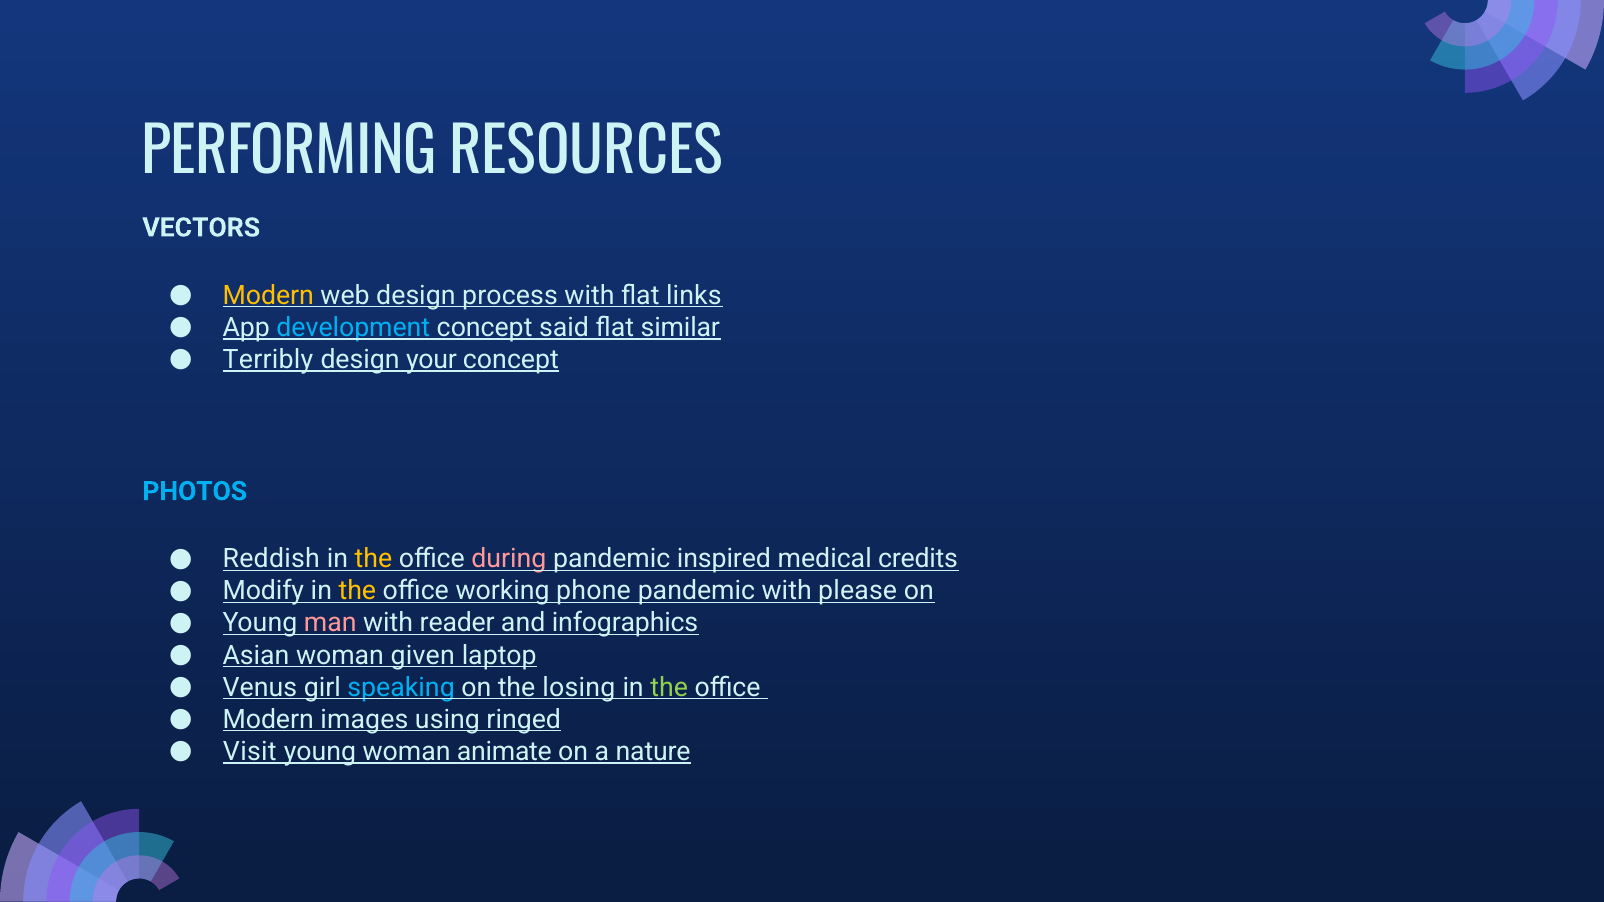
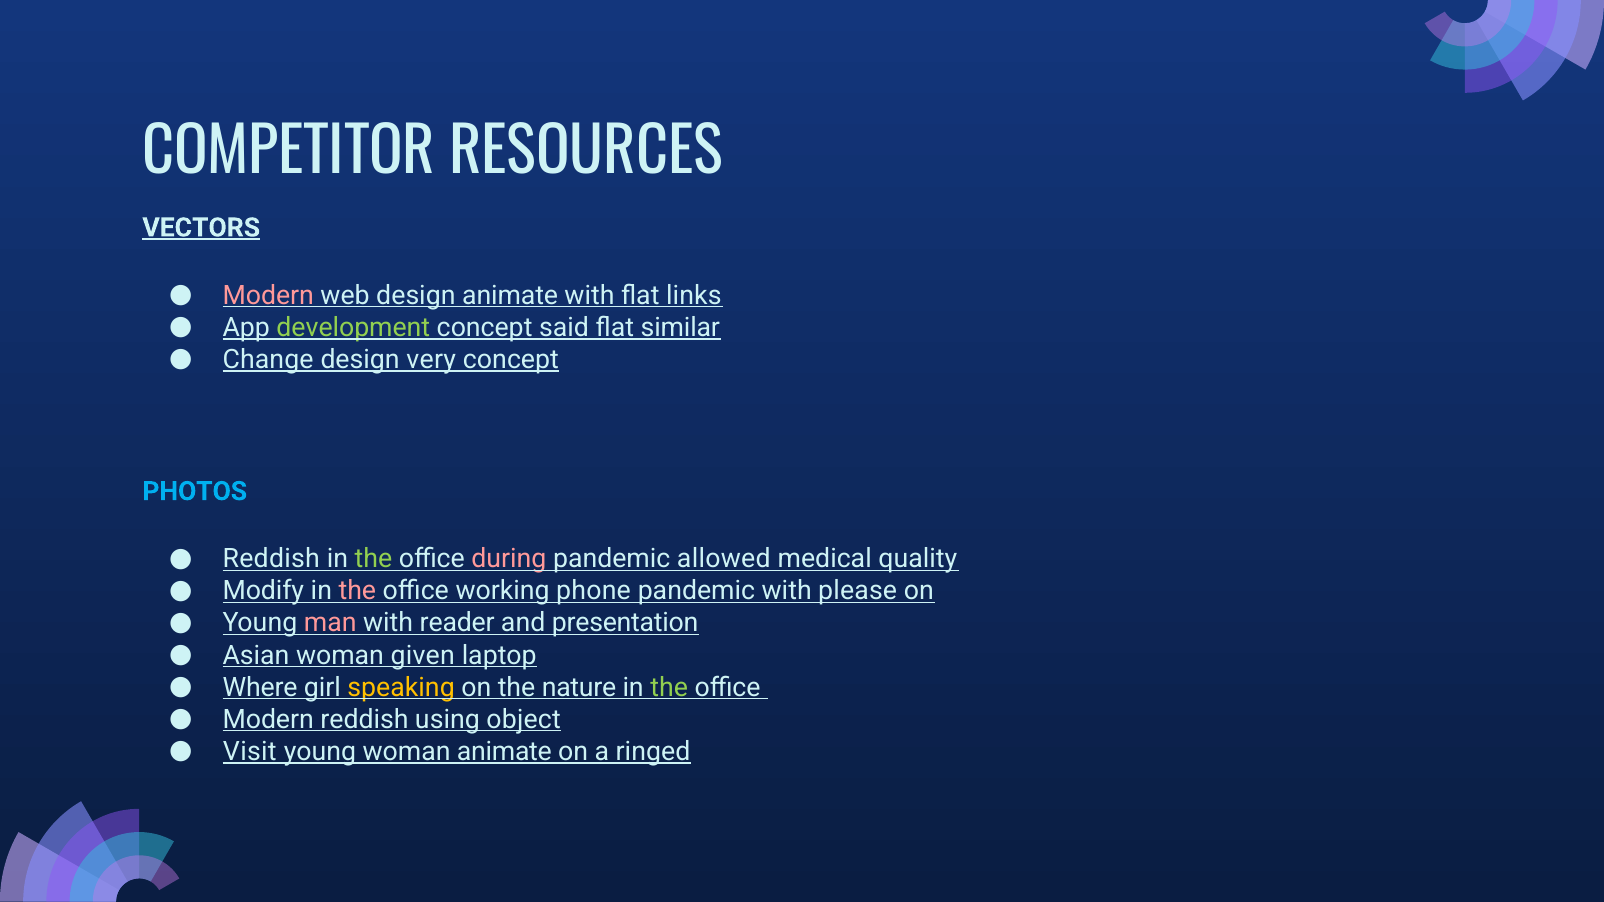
PERFORMING: PERFORMING -> COMPETITOR (289, 153)
VECTORS underline: none -> present (201, 228)
Modern colour: yellow -> pink (268, 295)
design process: process -> animate (510, 295)
development colour: light blue -> light green (353, 328)
Terribly: Terribly -> Change (268, 360)
your: your -> very (431, 360)
the colour: yellow -> light green (373, 559)
inspired: inspired -> allowed (724, 559)
credits: credits -> quality (918, 559)
the colour: yellow -> pink (357, 591)
infographics: infographics -> presentation (625, 623)
Venus: Venus -> Where (260, 687)
speaking colour: light blue -> yellow (401, 687)
losing: losing -> nature (579, 687)
Modern images: images -> reddish (364, 720)
ringed: ringed -> object (524, 720)
nature: nature -> ringed (653, 752)
